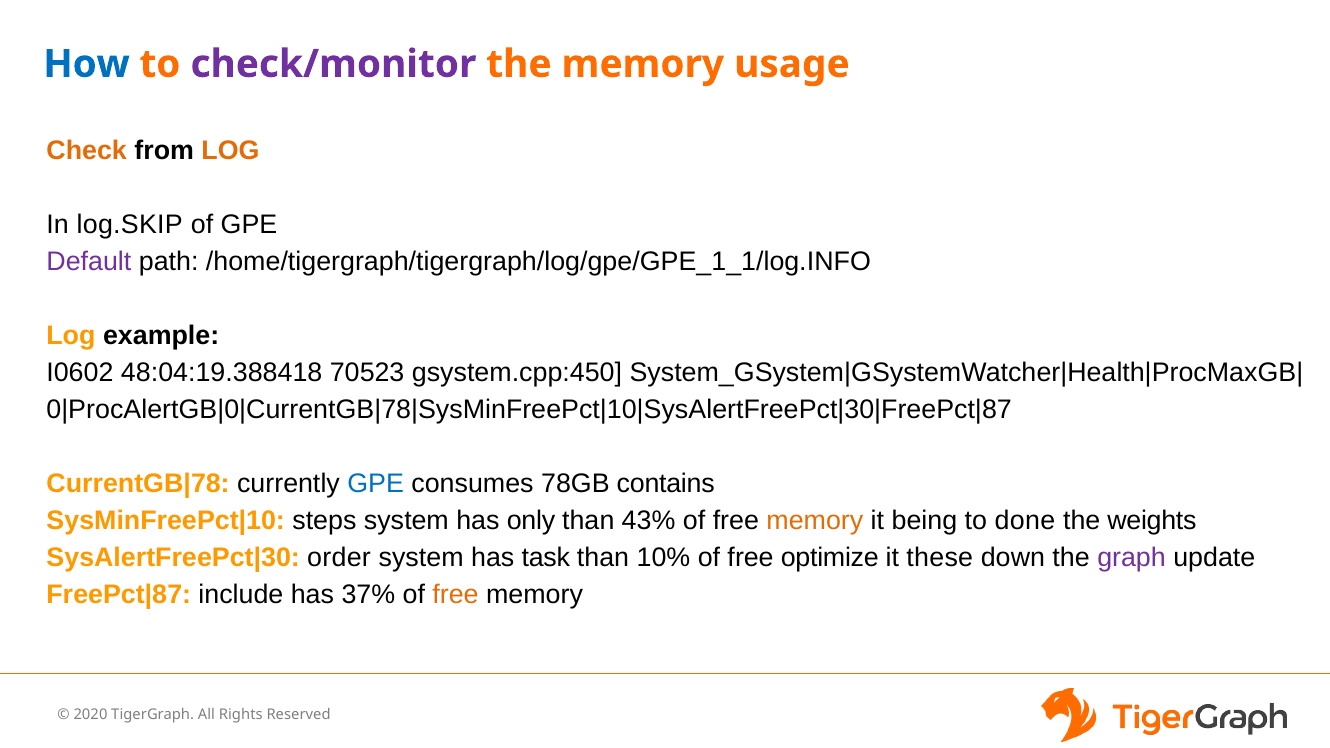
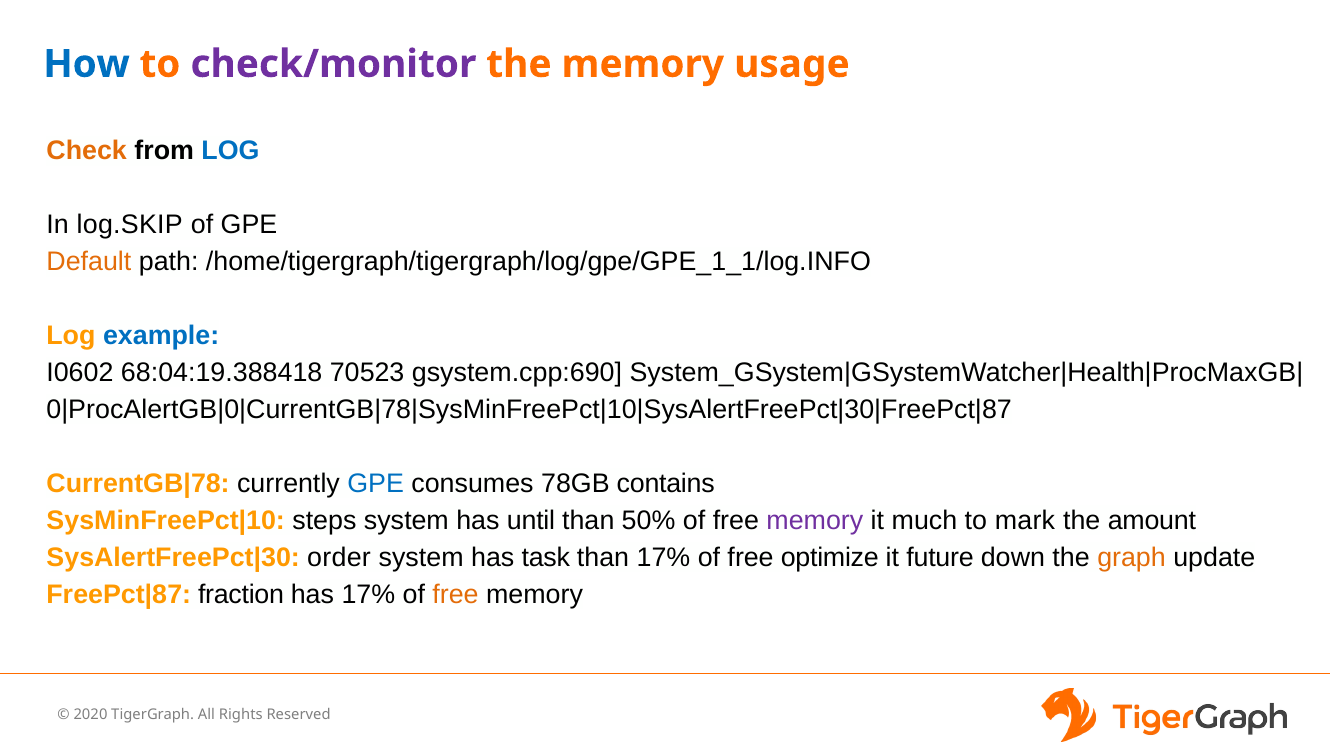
LOG colour: orange -> blue (230, 151)
Default colour: purple -> orange (89, 262)
example colour: black -> blue (161, 336)
48:04:19.388418: 48:04:19.388418 -> 68:04:19.388418 (222, 373)
gsystem.cpp:450: gsystem.cpp:450 -> gsystem.cpp:690 (517, 373)
only: only -> until (531, 521)
43%: 43% -> 50% (649, 521)
memory colour: orange -> purple (815, 521)
being: being -> much (924, 521)
done: done -> mark (1025, 521)
weights: weights -> amount (1152, 521)
than 10%: 10% -> 17% (663, 558)
these: these -> future (940, 558)
graph colour: purple -> orange (1132, 558)
include: include -> fraction (241, 595)
has 37%: 37% -> 17% (368, 595)
